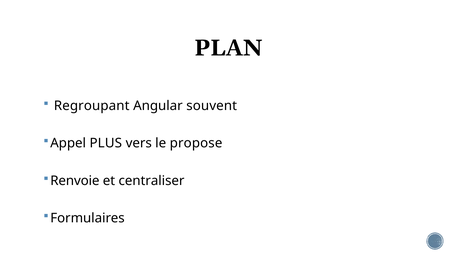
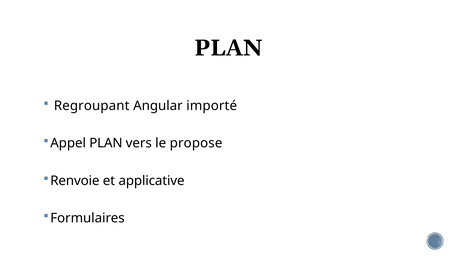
souvent: souvent -> importé (212, 106)
Appel PLUS: PLUS -> PLAN (106, 143)
centraliser: centraliser -> applicative (152, 181)
